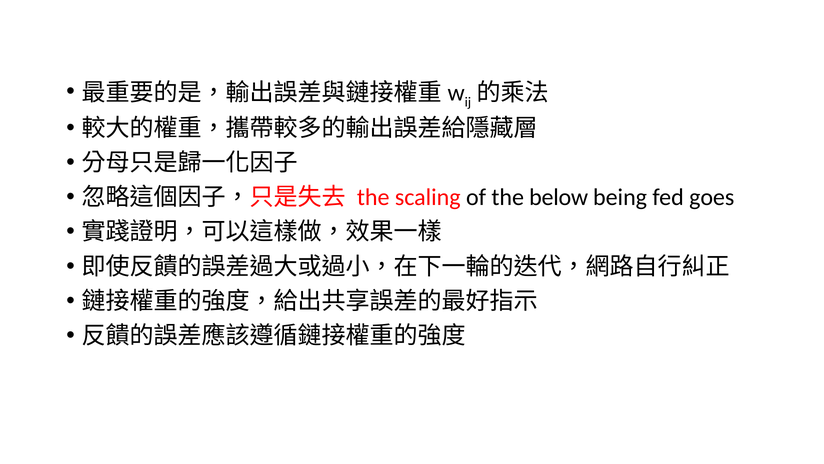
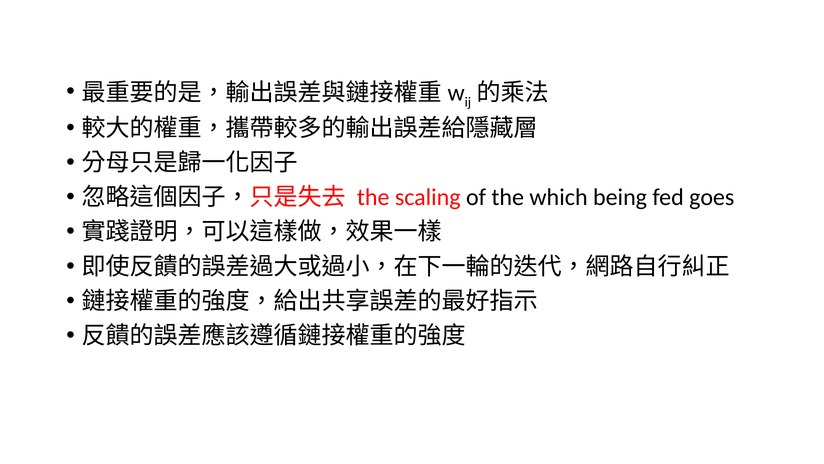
below: below -> which (559, 197)
